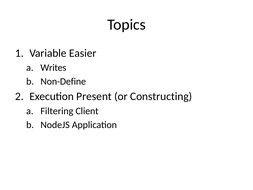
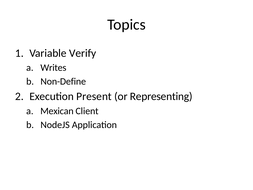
Easier: Easier -> Verify (83, 53)
Constructing: Constructing -> Representing (161, 96)
Filtering: Filtering -> Mexican (57, 111)
